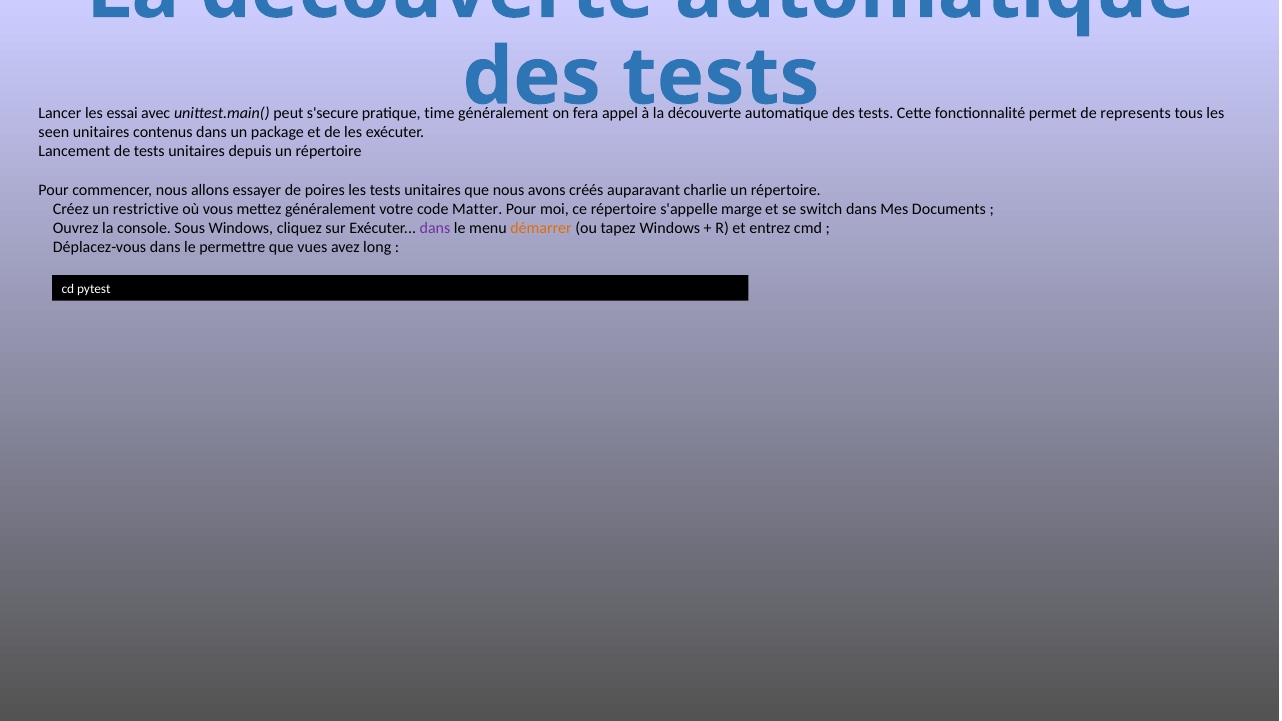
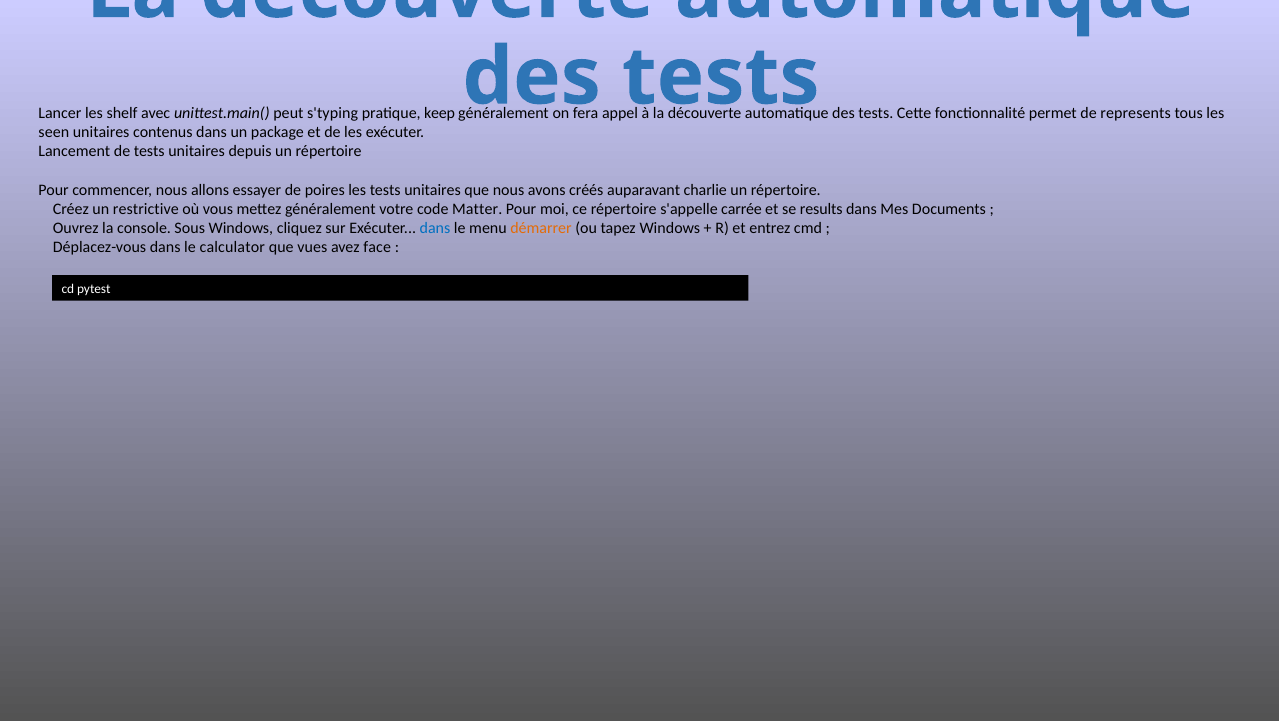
essai: essai -> shelf (122, 113)
s'secure: s'secure -> s'typing (333, 113)
time: time -> keep (440, 113)
marge: marge -> carrée (742, 209)
switch: switch -> results (821, 209)
dans colour: purple -> blue (435, 228)
permettre: permettre -> calculator (232, 248)
long: long -> face (377, 248)
